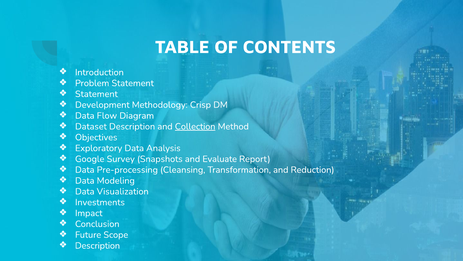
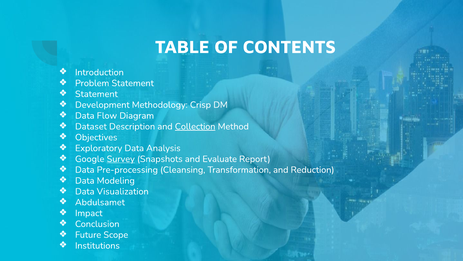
Survey underline: none -> present (121, 159)
Investments: Investments -> Abdulsamet (100, 202)
Description: Description -> Institutions (97, 245)
